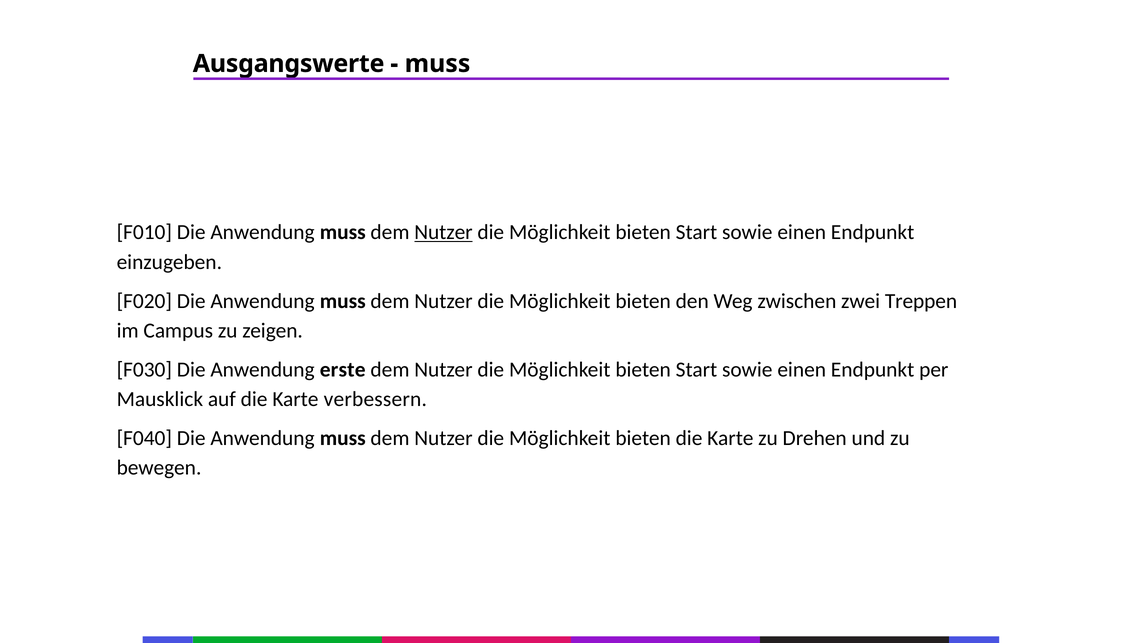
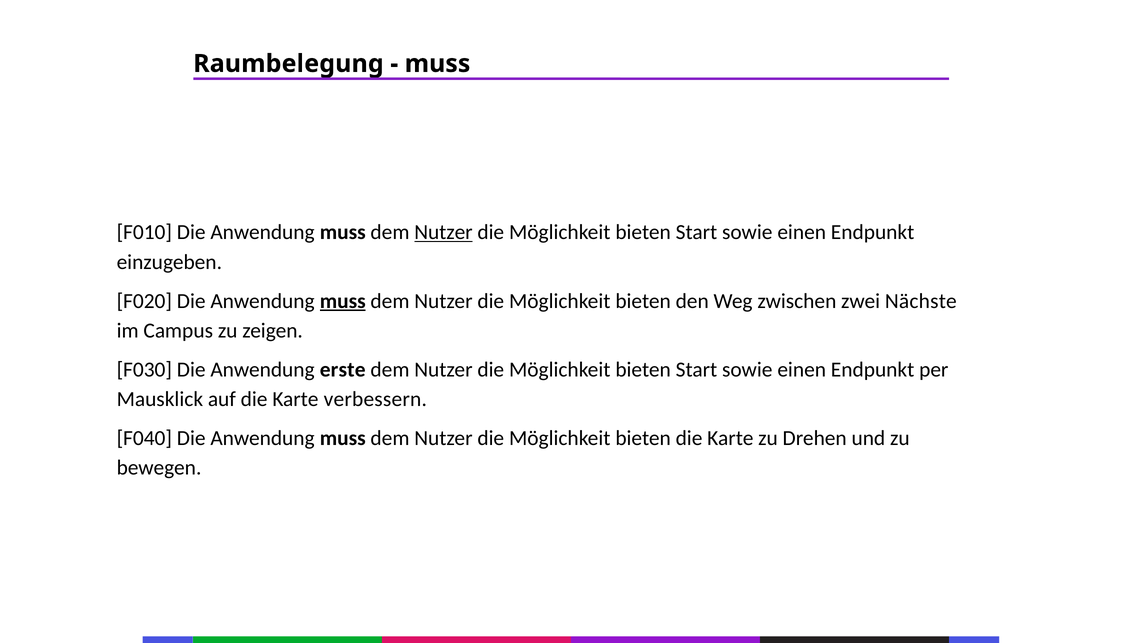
Ausgangswerte: Ausgangswerte -> Raumbelegung (288, 64)
muss underline: none -> present (343, 301)
Treppen: Treppen -> Nächste (921, 301)
